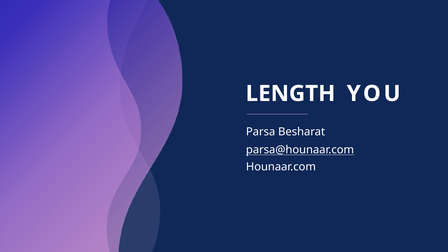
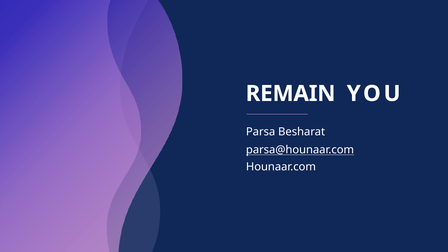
LENGTH: LENGTH -> REMAIN (291, 94)
